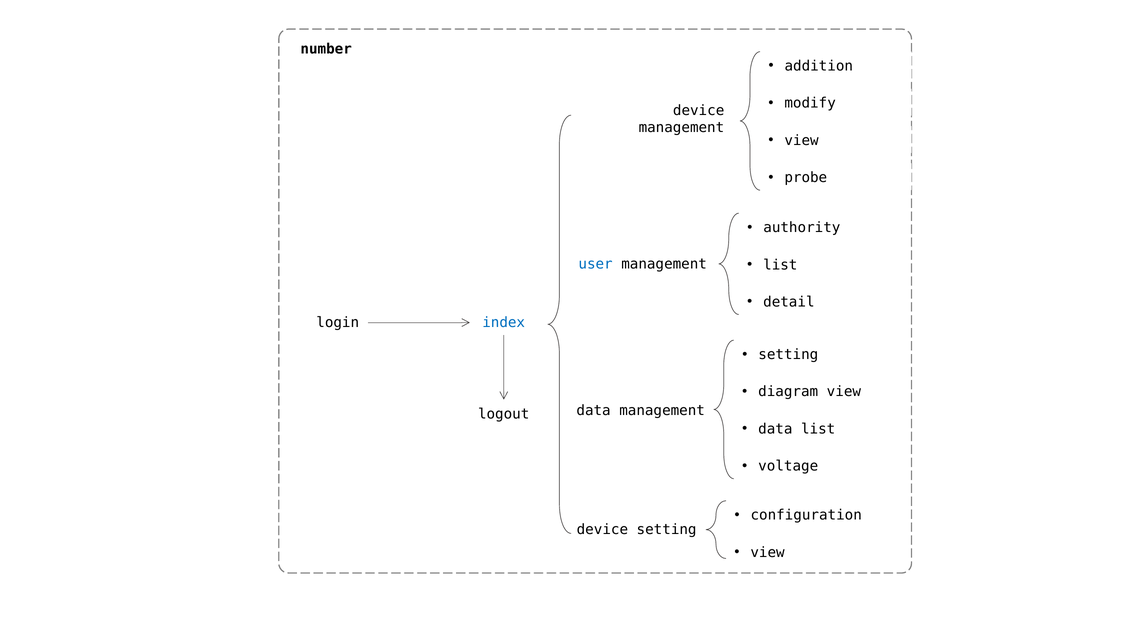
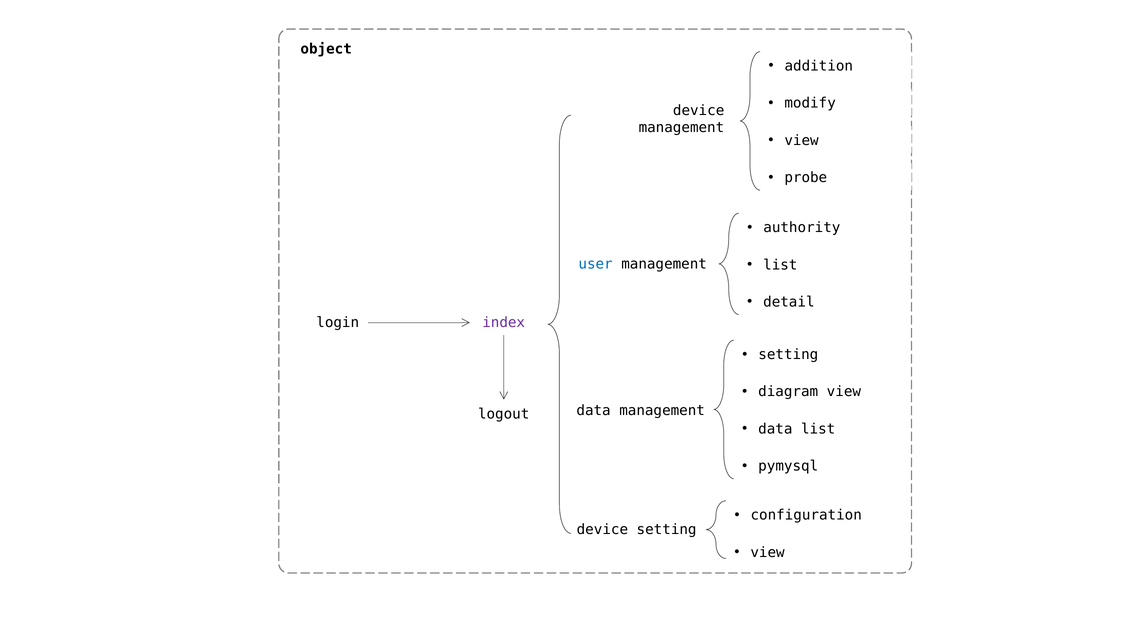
number: number -> object (326, 49)
index colour: blue -> purple (504, 323)
voltage: voltage -> pymysql (788, 466)
